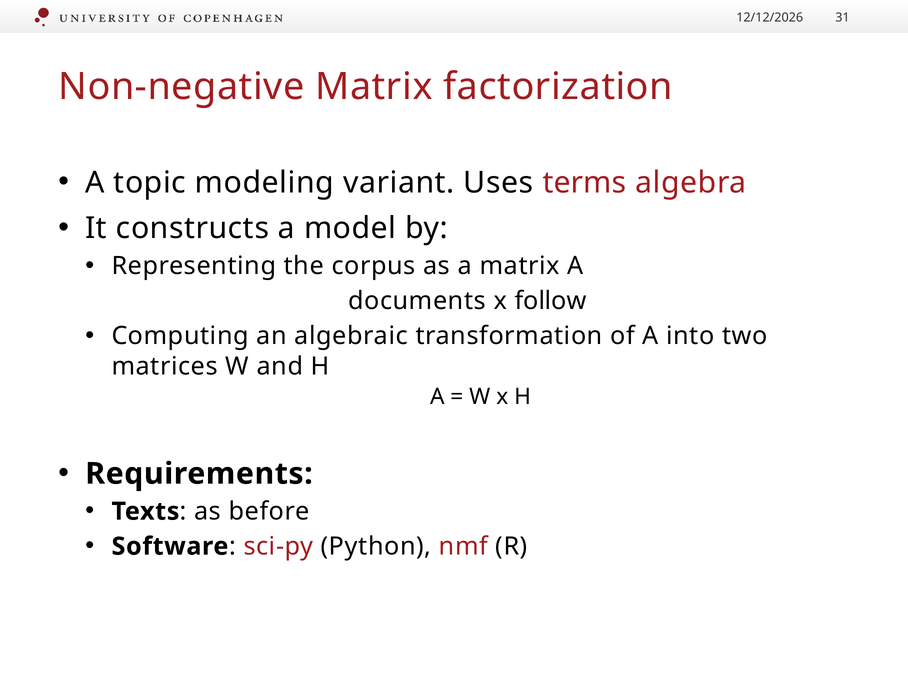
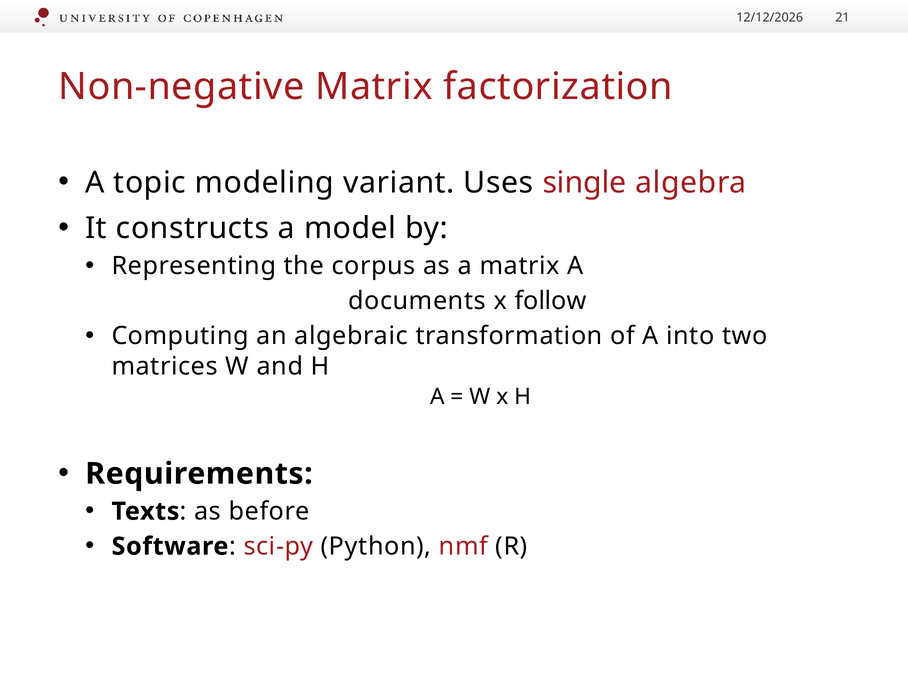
31: 31 -> 21 (842, 17)
terms: terms -> single (584, 183)
